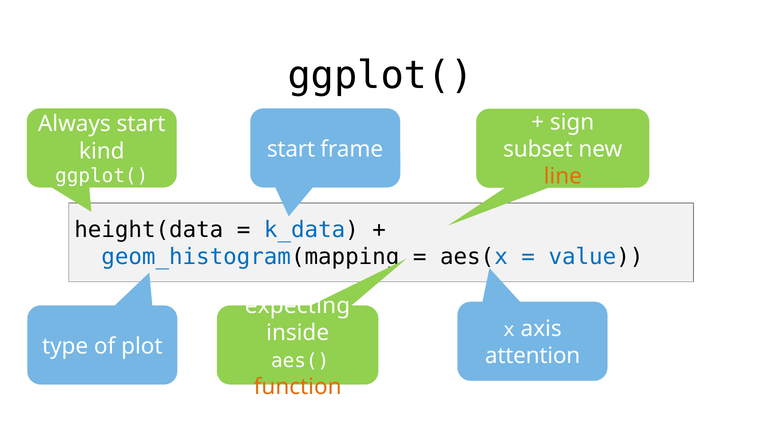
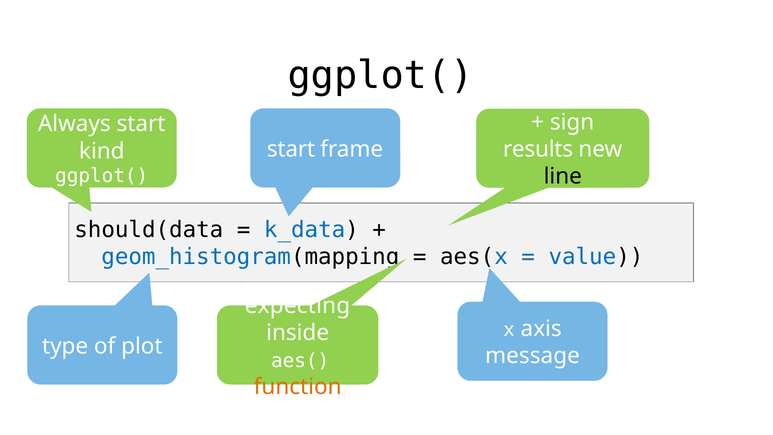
subset: subset -> results (538, 149)
line colour: orange -> black (563, 176)
height(data: height(data -> should(data (149, 230)
attention: attention -> message (532, 356)
